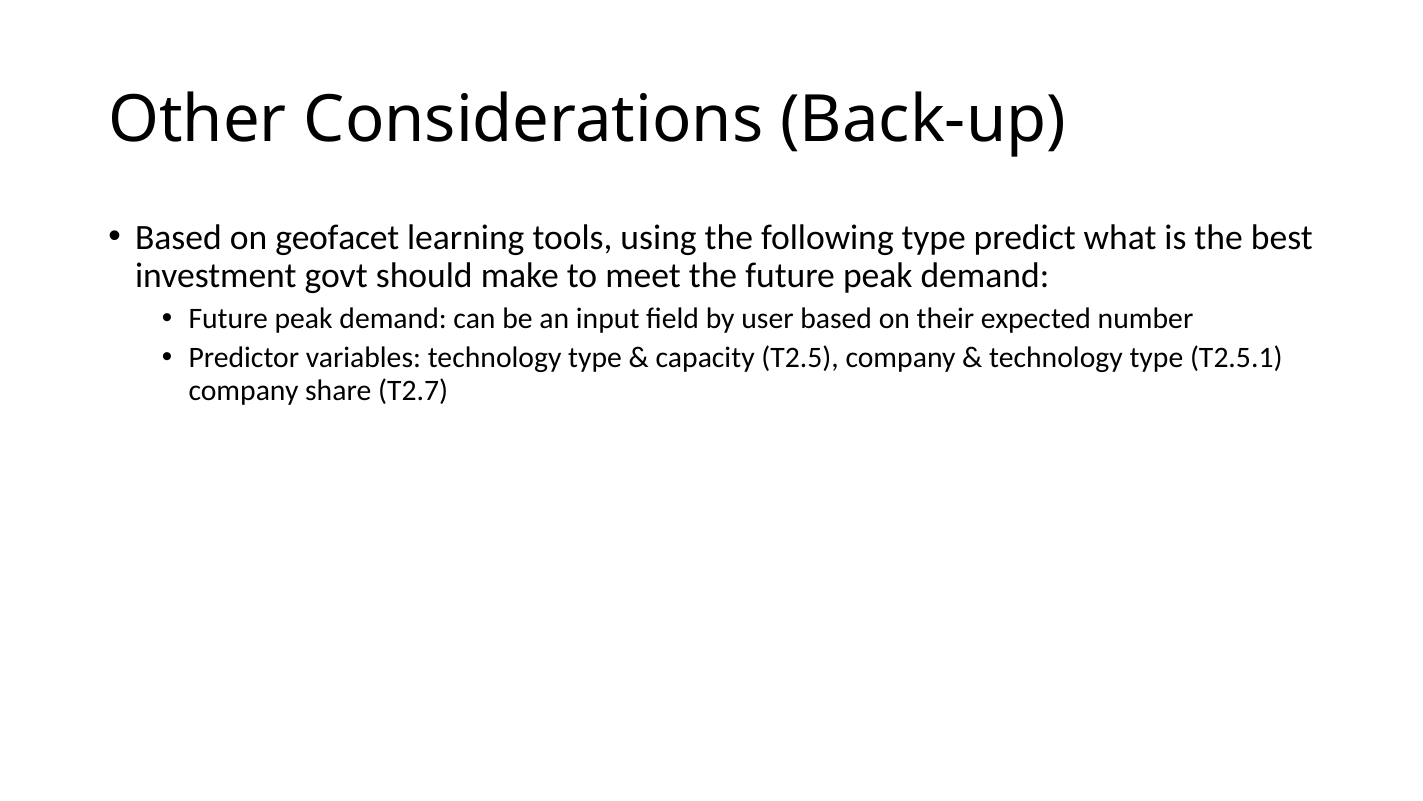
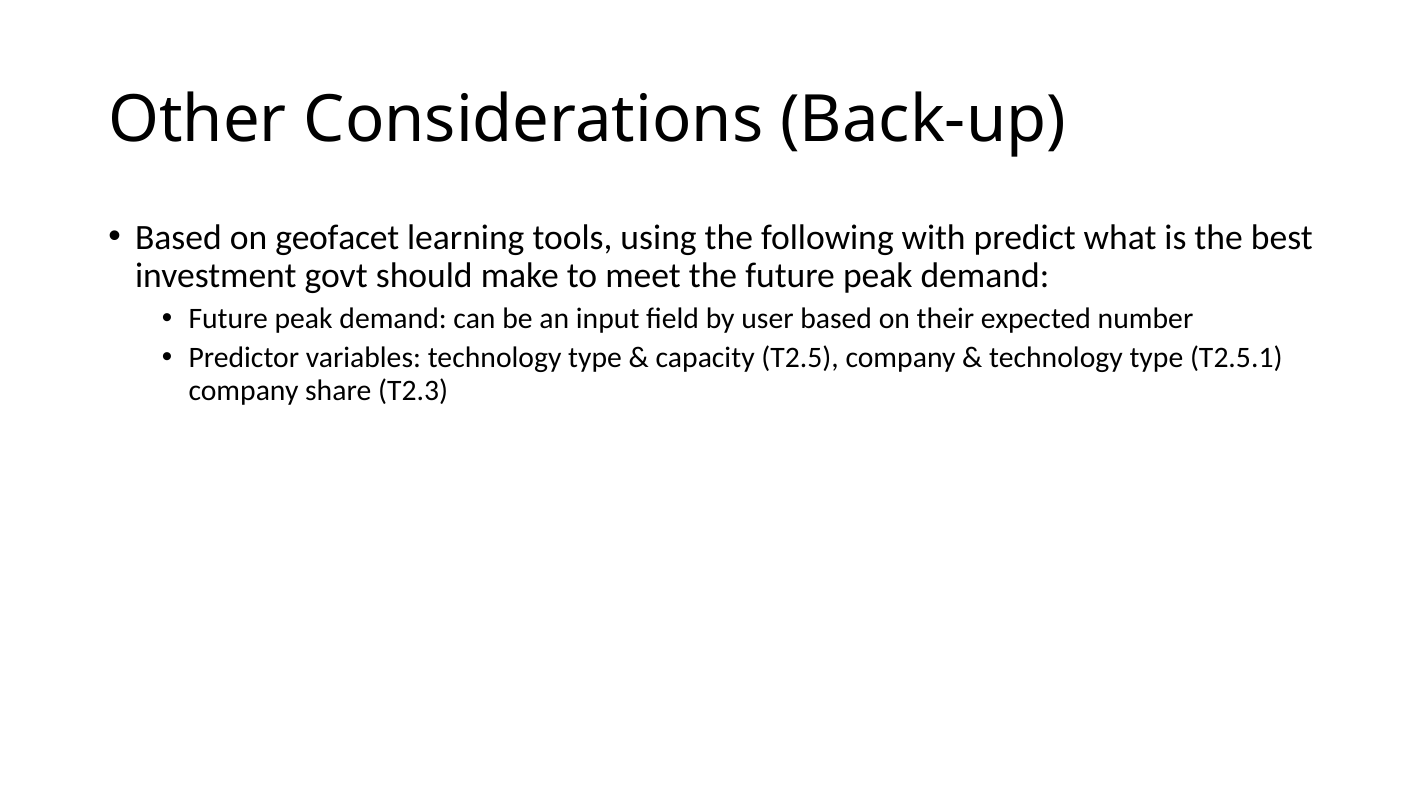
following type: type -> with (934, 237)
T2.7: T2.7 -> T2.3 (413, 390)
